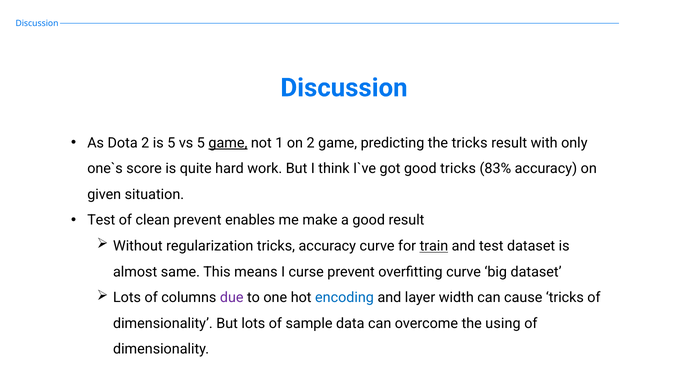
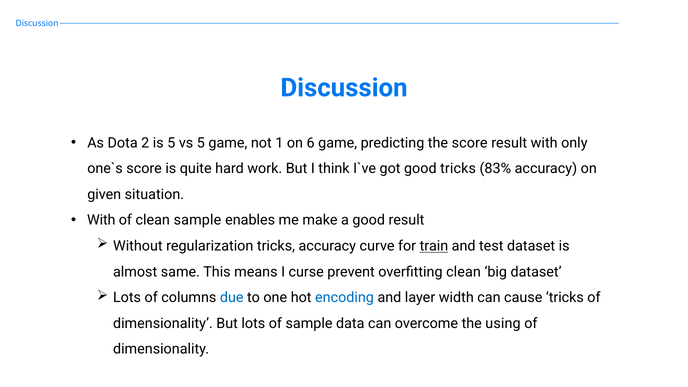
game underline: present -> none (228, 143)
on 2: 2 -> 6 (311, 143)
the tricks: tricks -> score (470, 143)
Test: Test -> With (101, 220)
clean prevent: prevent -> sample (197, 220)
overfitting curve: curve -> clean (463, 272)
due colour: purple -> blue (232, 298)
